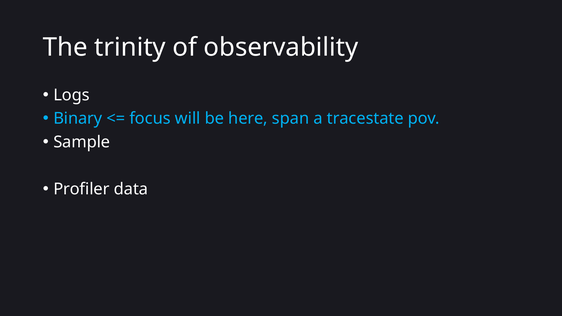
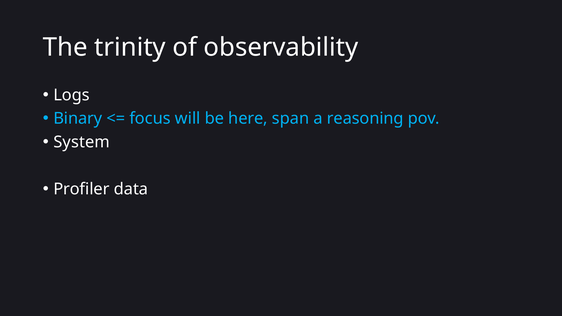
tracestate: tracestate -> reasoning (365, 119)
Sample: Sample -> System (82, 142)
